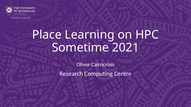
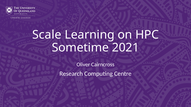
Place: Place -> Scale (47, 35)
